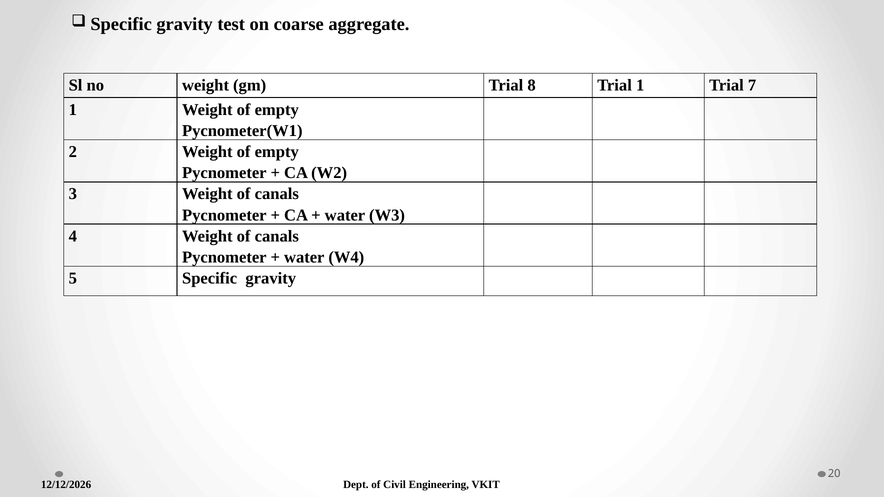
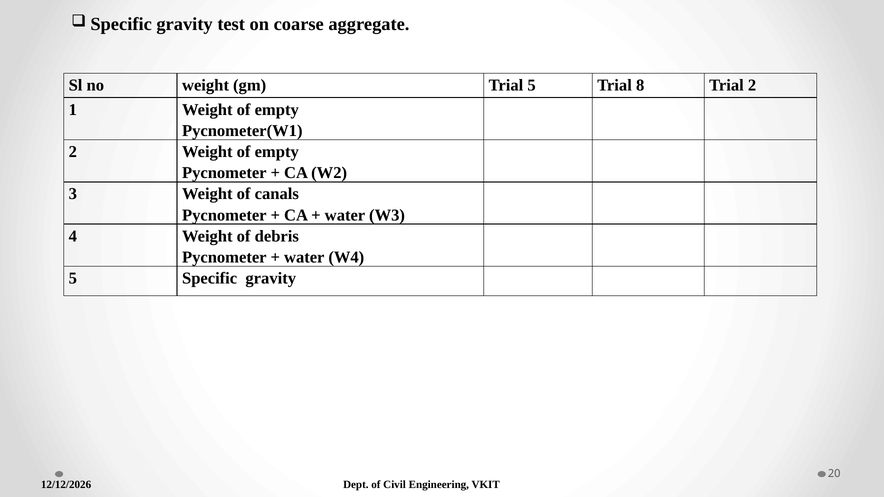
Trial 8: 8 -> 5 (532, 85)
Trial 1: 1 -> 8 (640, 85)
Trial 7: 7 -> 2 (752, 85)
4 Weight of canals: canals -> debris (277, 236)
